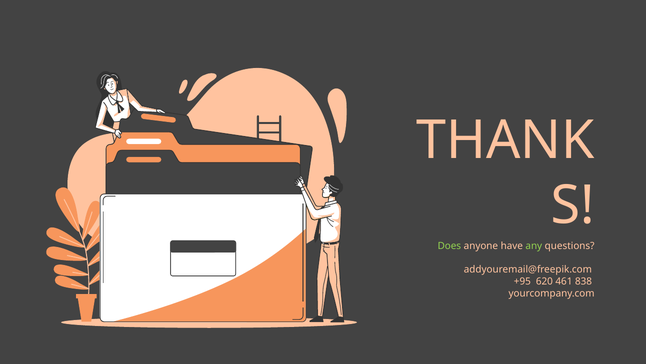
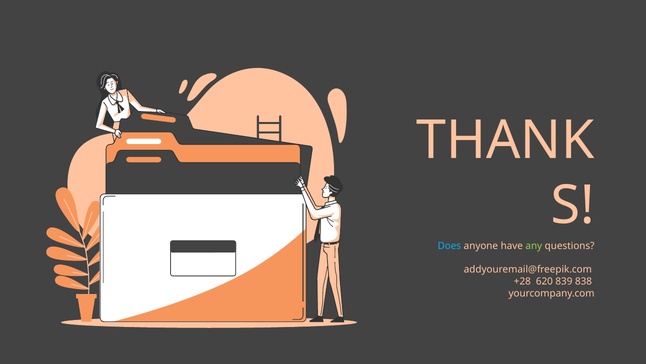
Does colour: light green -> light blue (449, 245)
+95: +95 -> +28 (522, 281)
461: 461 -> 839 (564, 281)
